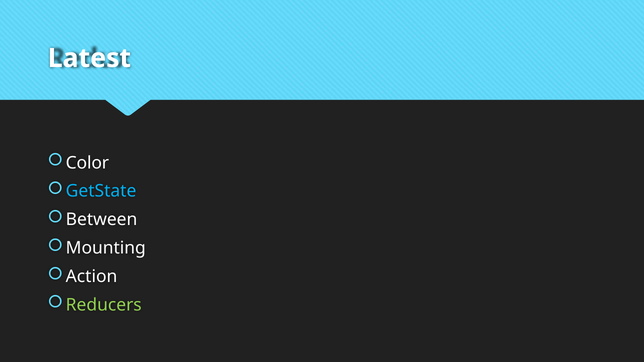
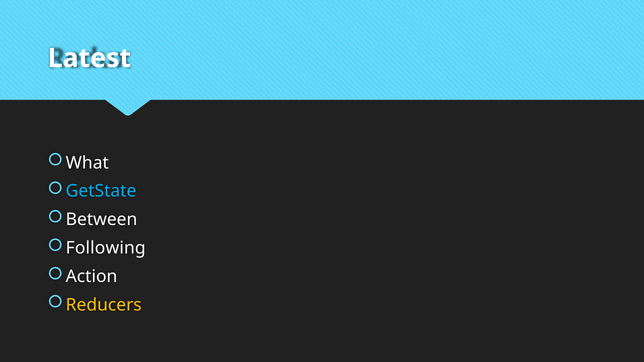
Color: Color -> What (87, 163)
Mounting: Mounting -> Following (106, 248)
Reducers colour: light green -> yellow (104, 305)
